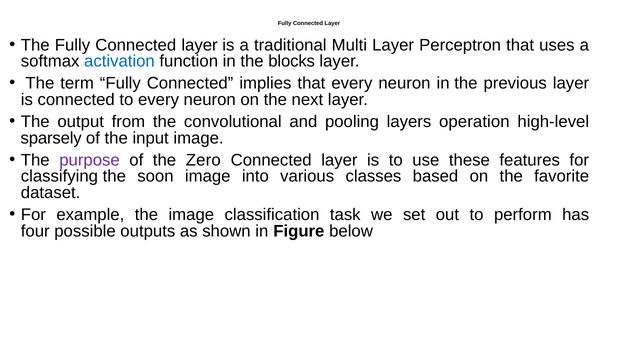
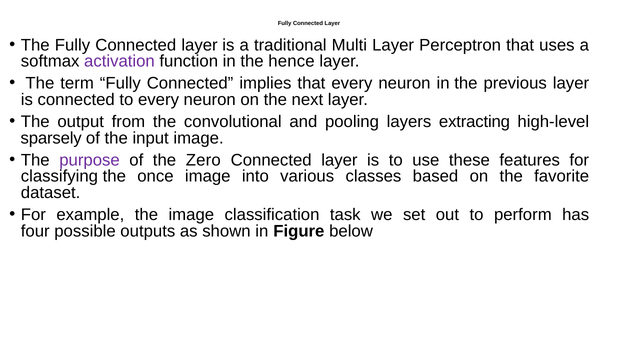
activation colour: blue -> purple (119, 61)
blocks: blocks -> hence (291, 61)
operation: operation -> extracting (474, 122)
soon: soon -> once (155, 176)
